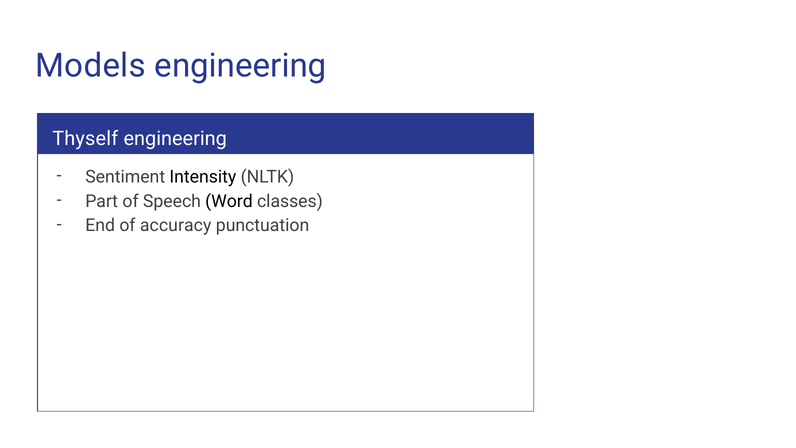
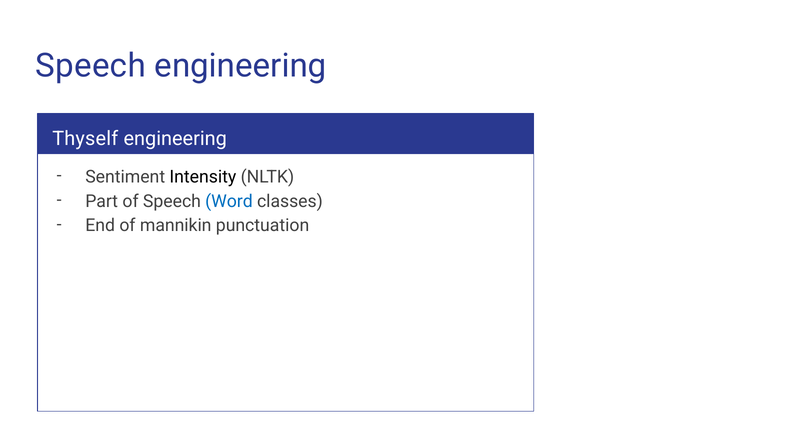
Models: Models -> Speech (91, 66)
Word colour: black -> blue (229, 201)
accuracy: accuracy -> mannikin (176, 225)
